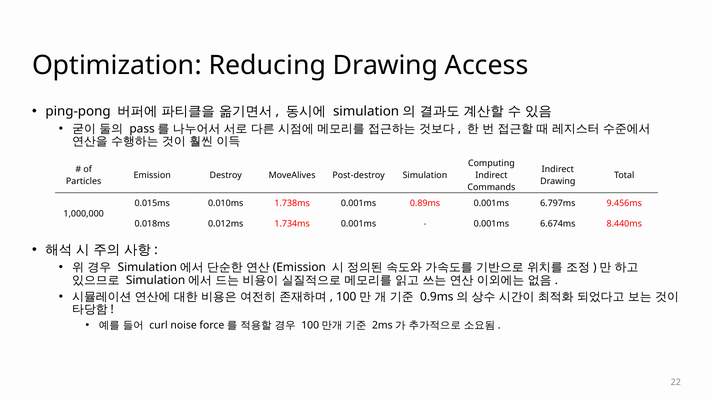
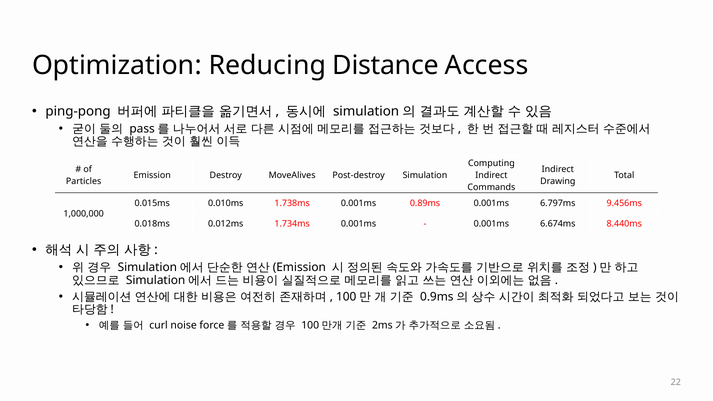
Reducing Drawing: Drawing -> Distance (386, 65)
